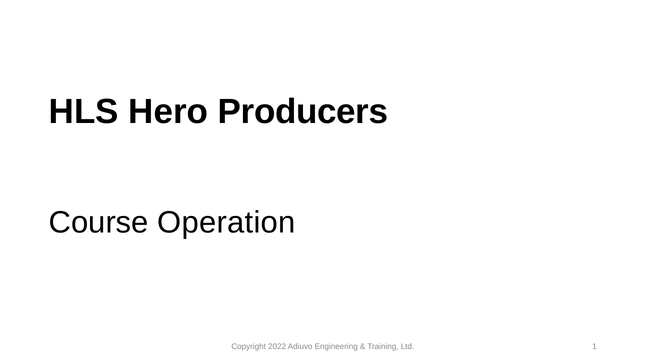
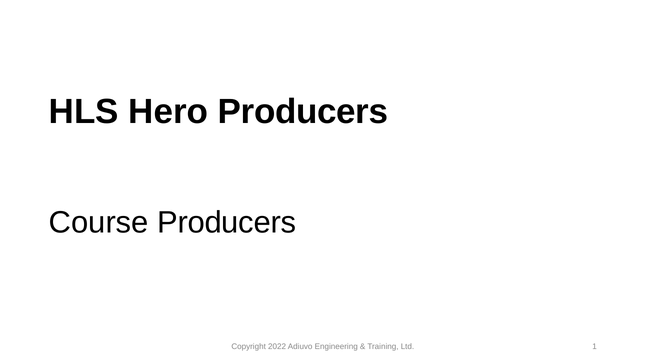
Course Operation: Operation -> Producers (227, 223)
